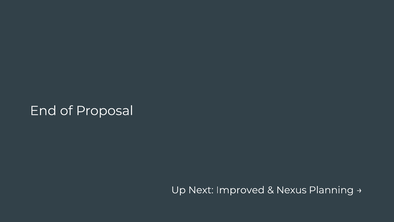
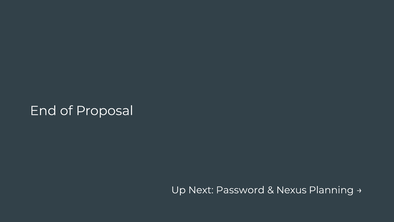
Improved: Improved -> Password (240, 190)
